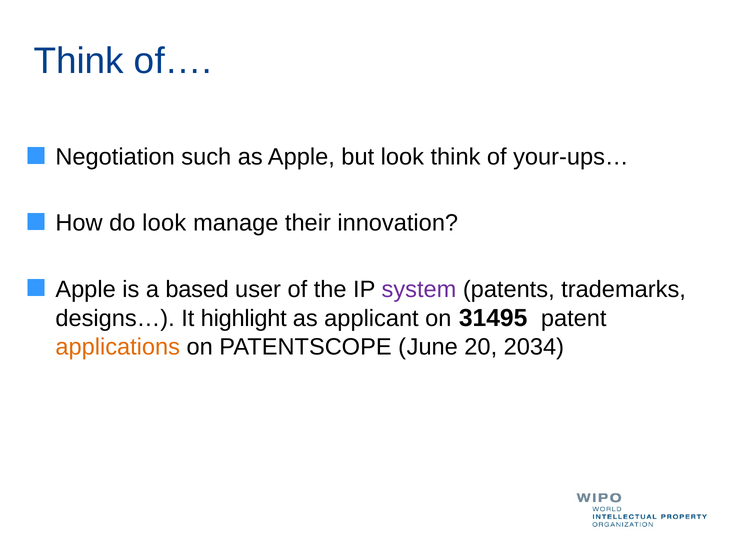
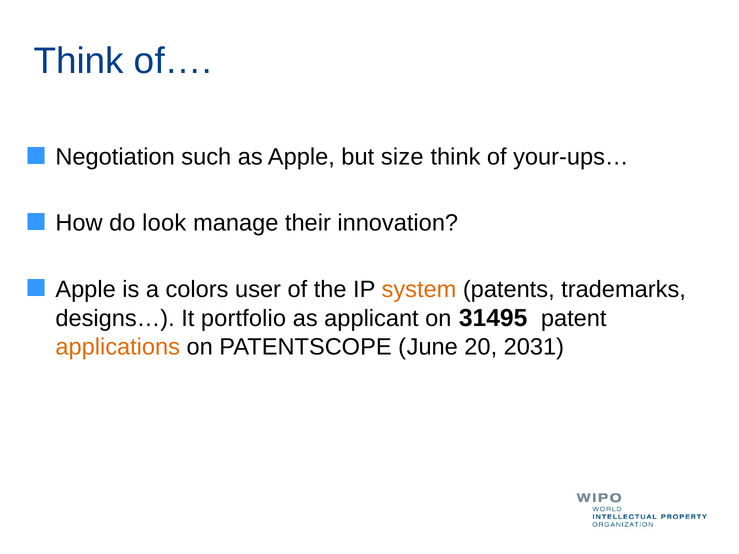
but look: look -> size (402, 157)
based: based -> colors (197, 289)
system colour: purple -> orange (419, 289)
highlight: highlight -> portfolio (244, 319)
2034: 2034 -> 2031 (534, 347)
